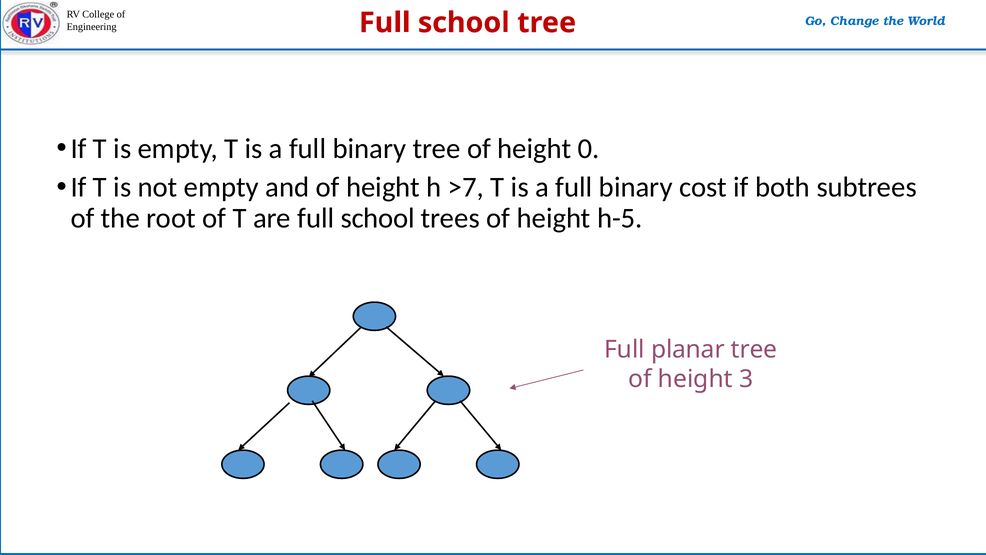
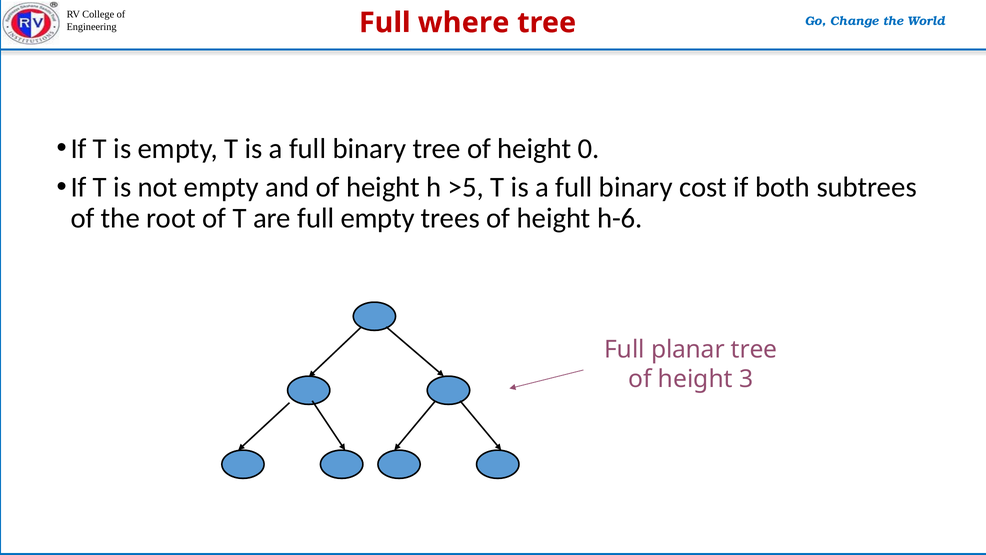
school: school -> where (464, 23)
>7: >7 -> >5 (466, 187)
are full school: school -> empty (378, 218)
h-5: h-5 -> h-6 (620, 218)
